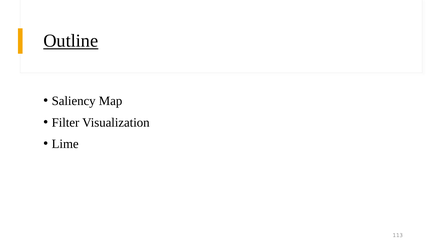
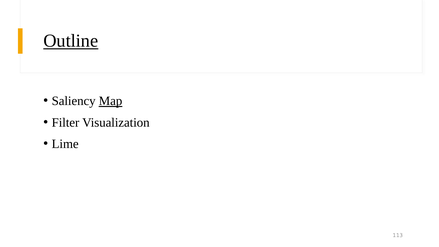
Map underline: none -> present (111, 101)
